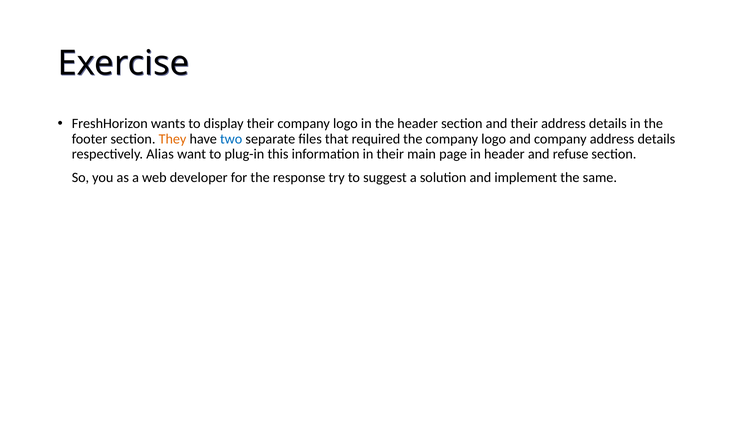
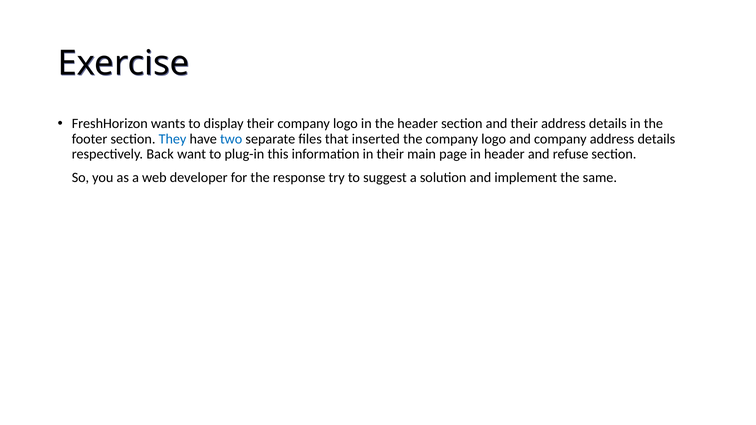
They colour: orange -> blue (173, 139)
required: required -> inserted (376, 139)
Alias: Alias -> Back (160, 154)
